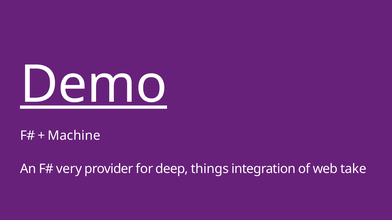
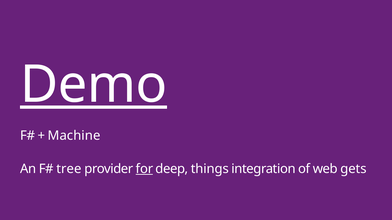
very: very -> tree (69, 169)
for underline: none -> present (144, 169)
take: take -> gets (353, 169)
